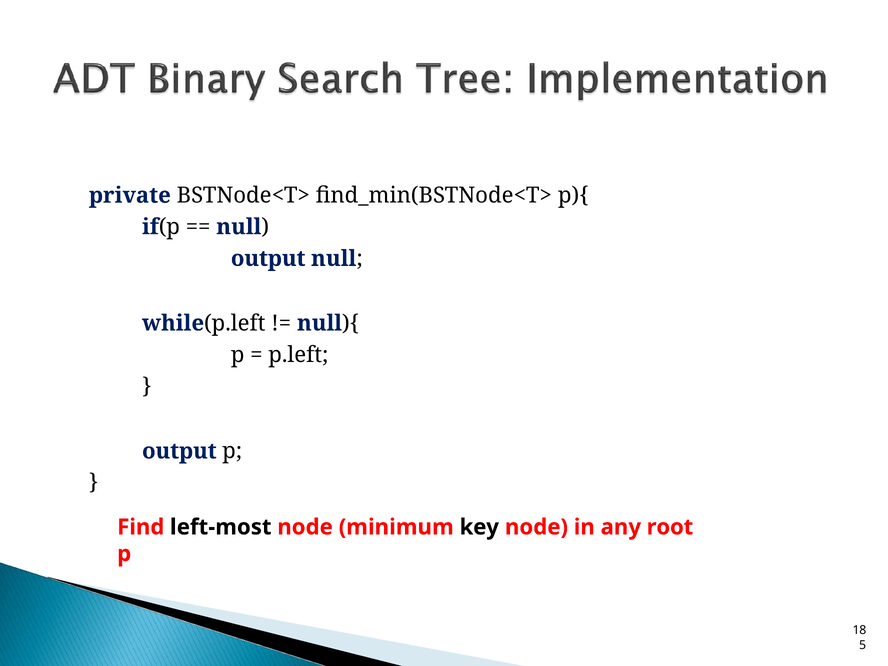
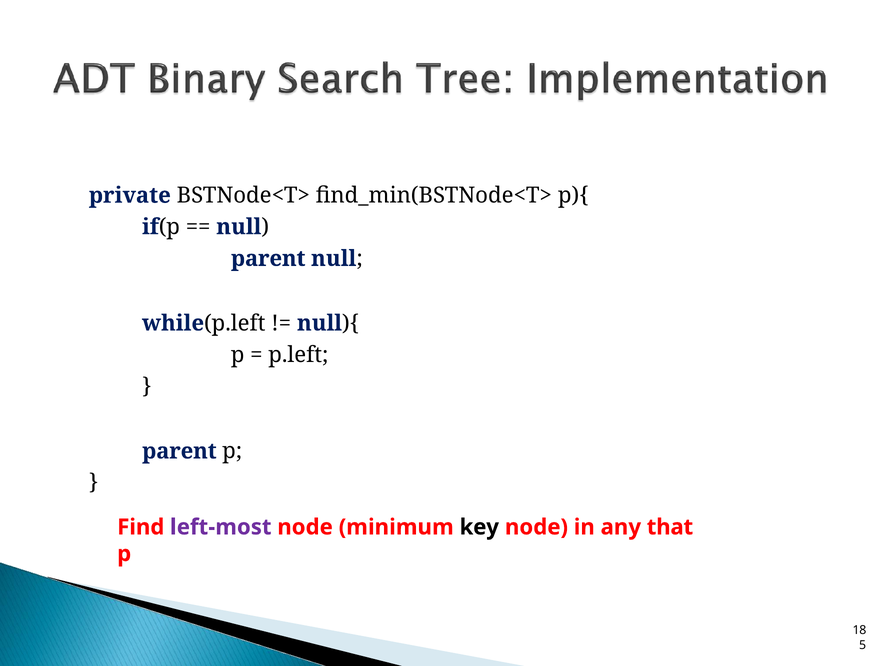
output: output -> parent (268, 259)
output: output -> parent (179, 451)
left-most colour: black -> purple (221, 527)
root: root -> that (670, 527)
